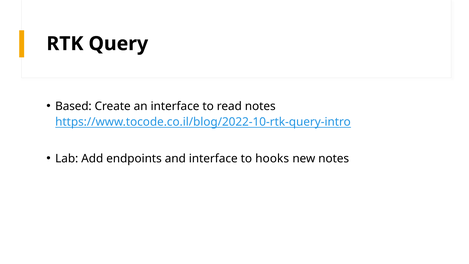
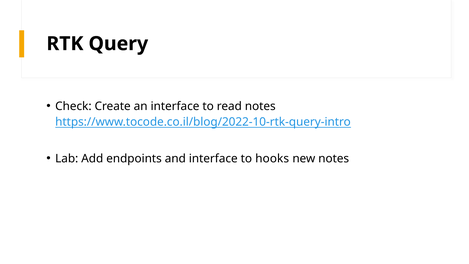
Based: Based -> Check (73, 106)
